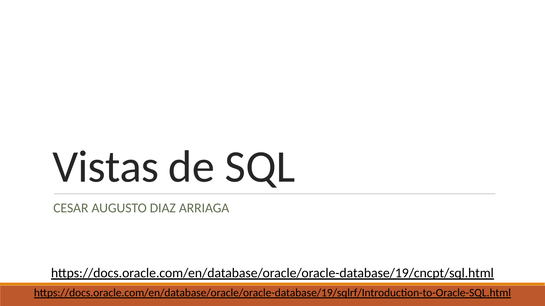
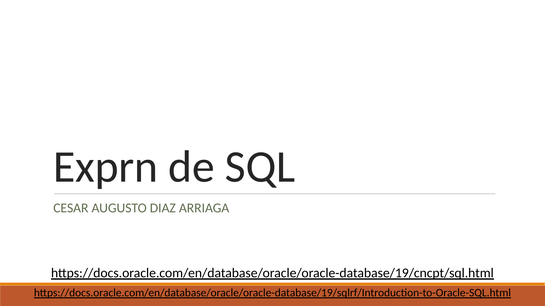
Vistas: Vistas -> Exprn (106, 167)
